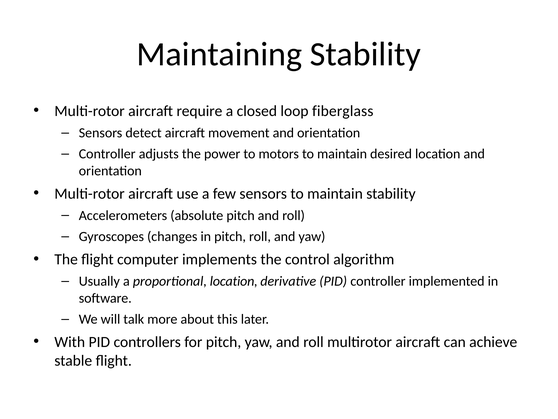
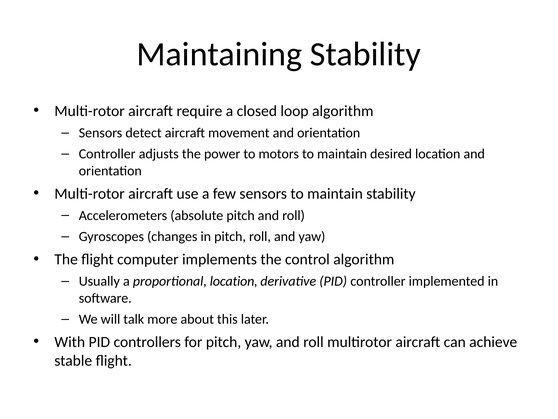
loop fiberglass: fiberglass -> algorithm (343, 111)
